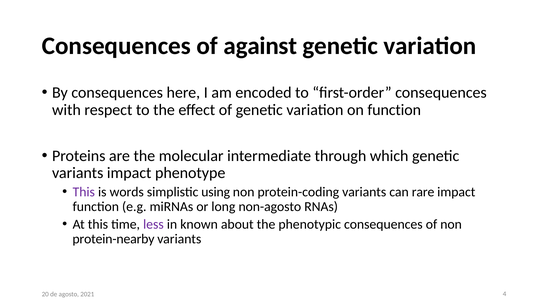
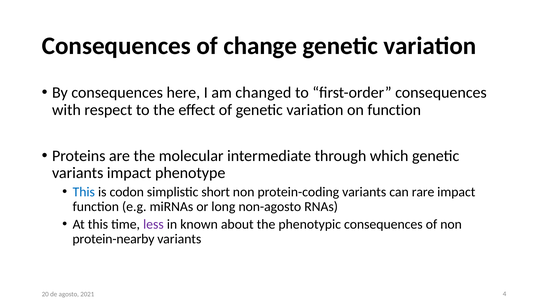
against: against -> change (260, 46)
encoded: encoded -> changed (263, 93)
This colour: purple -> blue (84, 192)
words: words -> codon (127, 192)
using: using -> short (216, 192)
